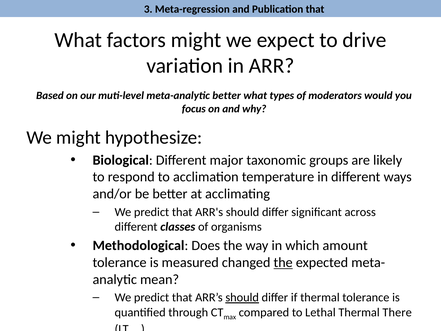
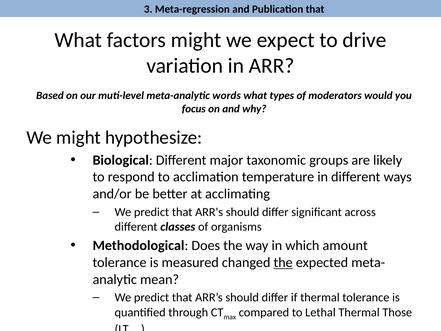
meta-analytic better: better -> words (227, 95)
should underline: present -> none (242, 297)
There: There -> Those (397, 312)
